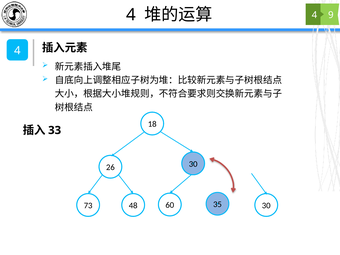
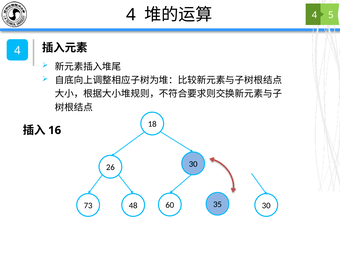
9: 9 -> 5 (331, 15)
33: 33 -> 16 (55, 130)
